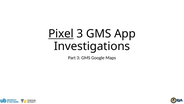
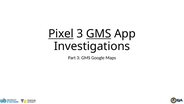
GMS underline: none -> present (99, 34)
